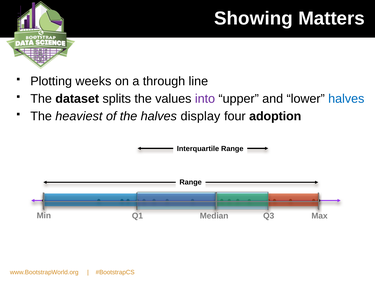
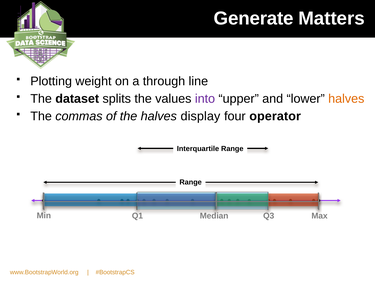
Showing: Showing -> Generate (254, 18)
weeks: weeks -> weight (93, 81)
halves colour: blue -> orange (346, 98)
heaviest: heaviest -> commas (79, 116)
adoption: adoption -> operator (275, 116)
